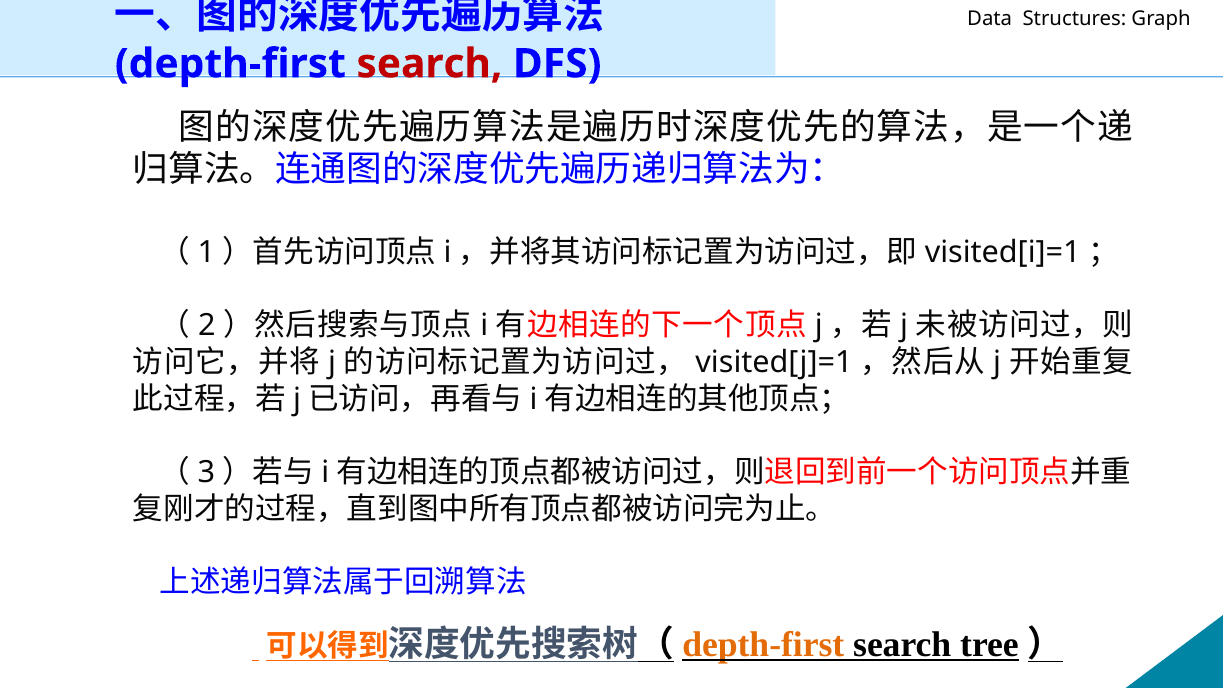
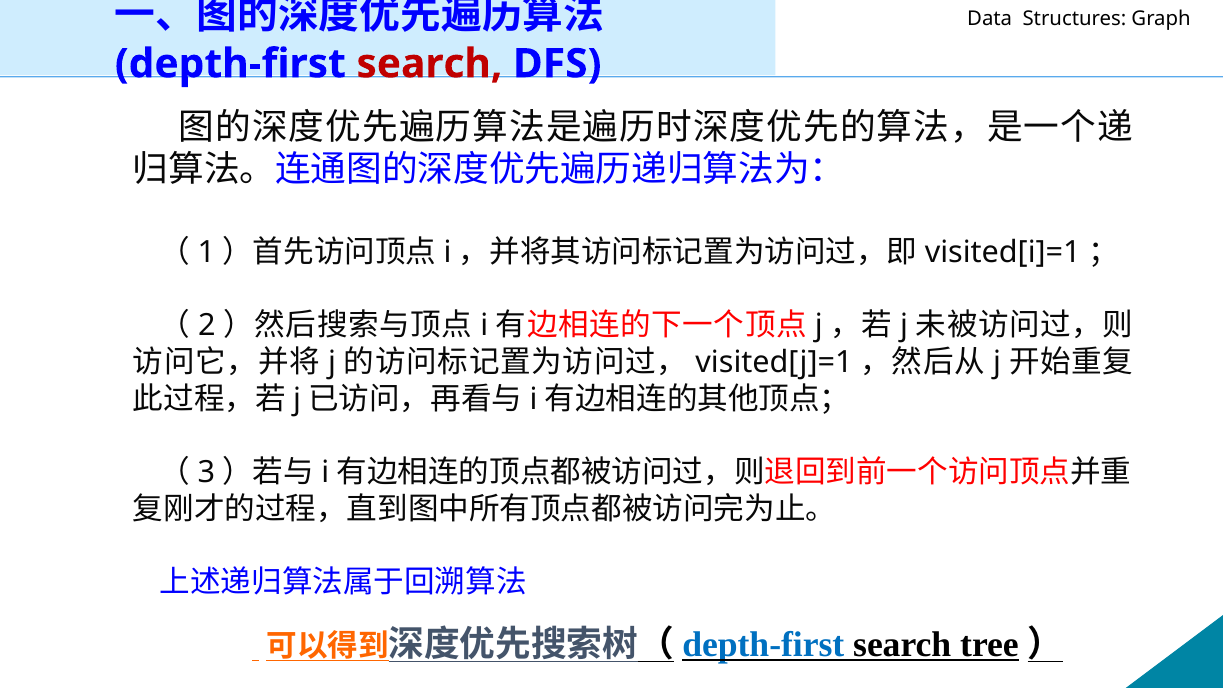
depth-first colour: orange -> blue (763, 644)
